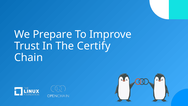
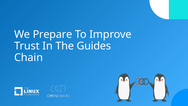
Certify: Certify -> Guides (94, 46)
